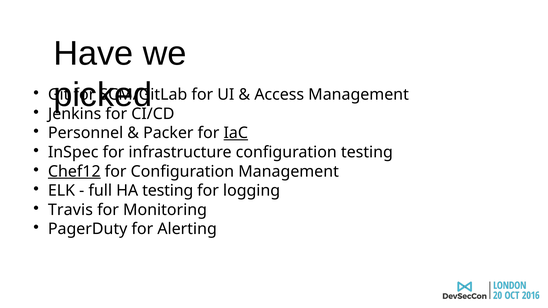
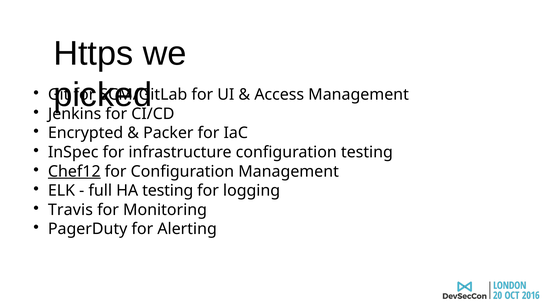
Have: Have -> Https (93, 54)
Personnel: Personnel -> Encrypted (86, 133)
IaC underline: present -> none (236, 133)
